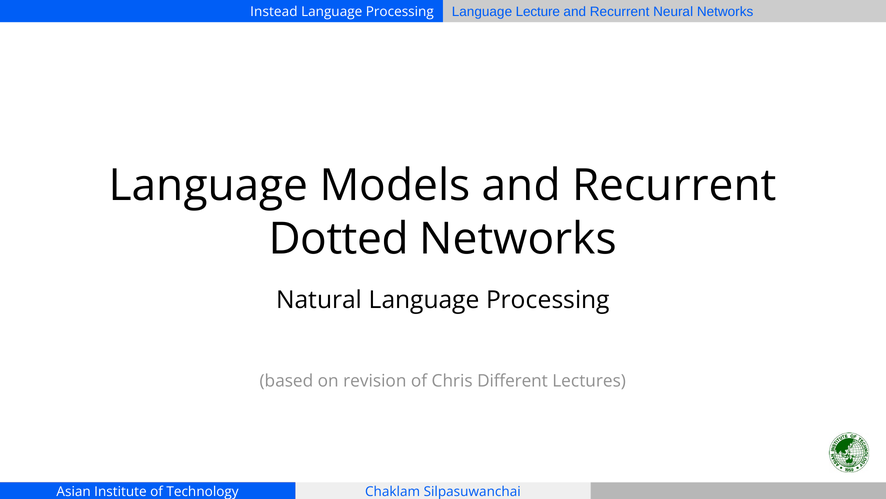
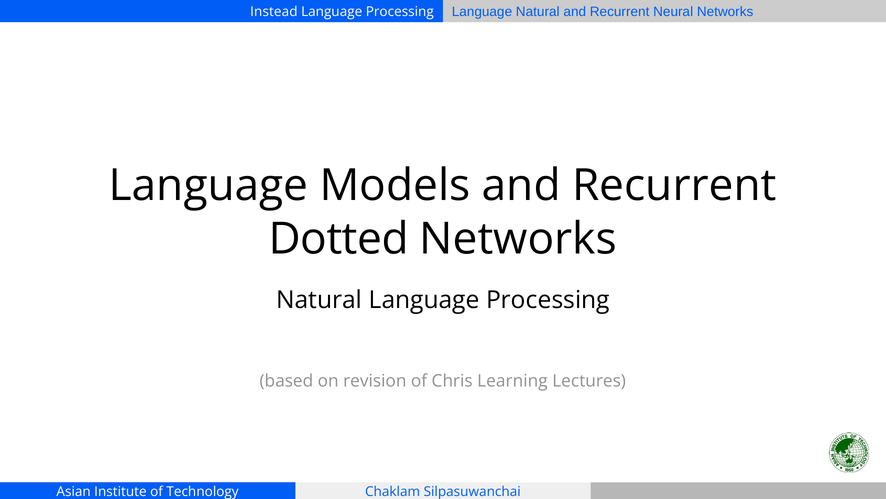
Language Lecture: Lecture -> Natural (538, 12)
Different: Different -> Learning (512, 381)
